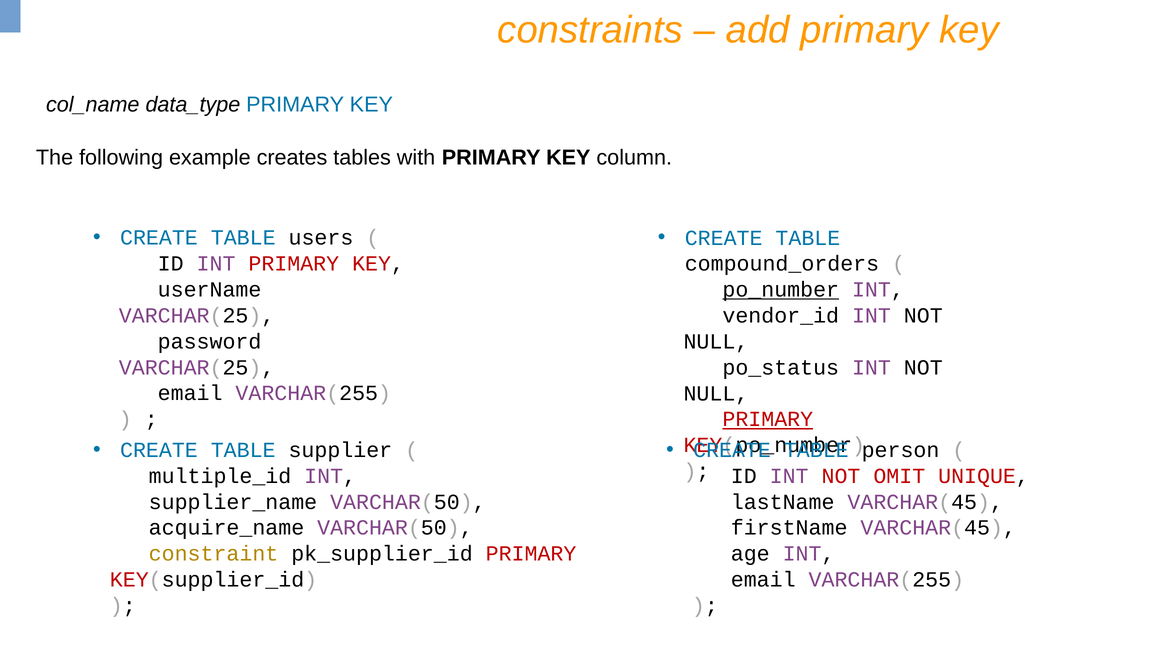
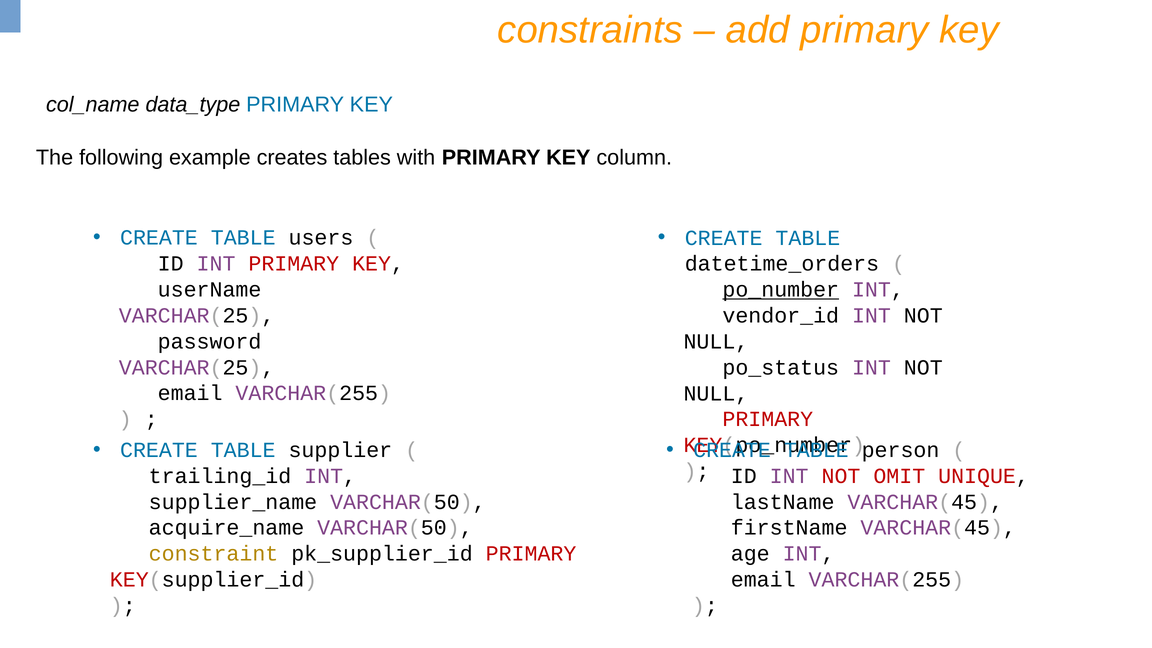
compound_orders: compound_orders -> datetime_orders (782, 264)
PRIMARY underline: present -> none (768, 419)
multiple_id: multiple_id -> trailing_id (220, 476)
